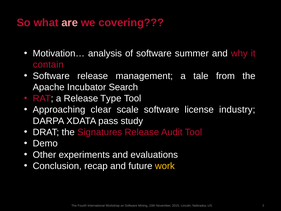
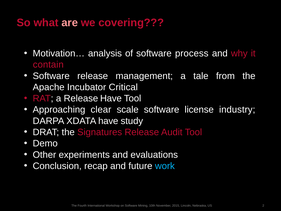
summer: summer -> process (192, 53)
Search: Search -> Critical (123, 87)
Release Type: Type -> Have (111, 98)
XDATA pass: pass -> have (108, 121)
work colour: yellow -> light blue (165, 166)
